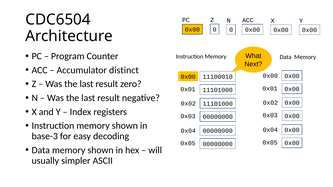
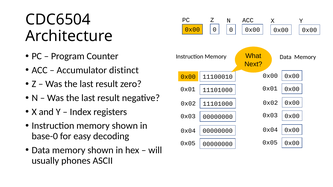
base-3: base-3 -> base-0 (45, 136)
simpler: simpler -> phones (76, 161)
